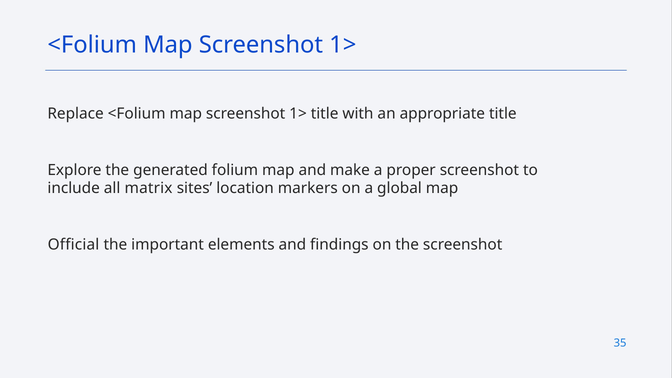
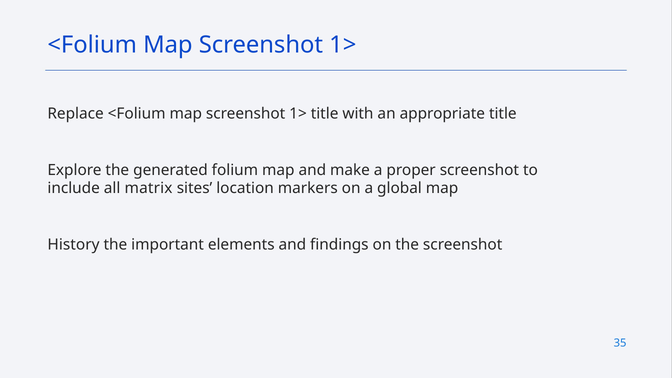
Official: Official -> History (74, 245)
